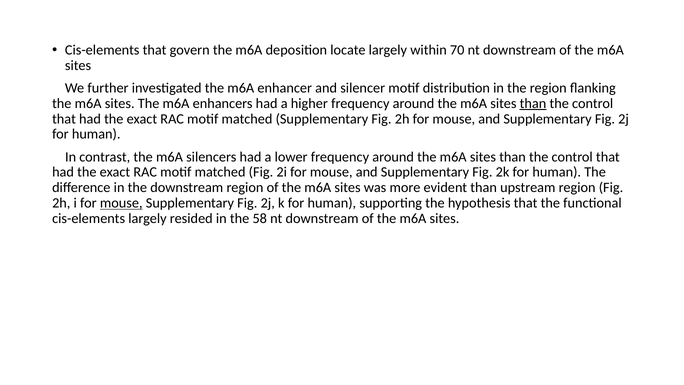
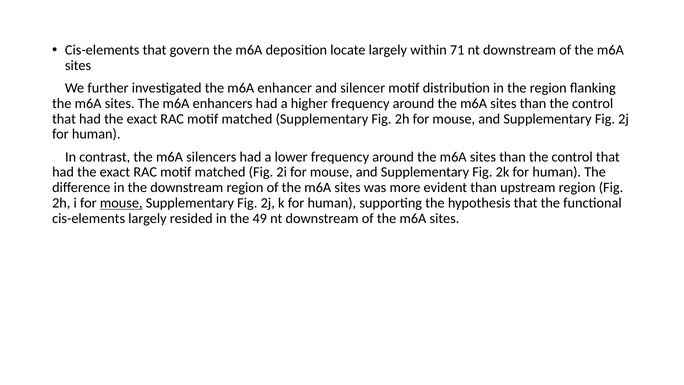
70: 70 -> 71 (457, 50)
than underline: present -> none (533, 103)
58: 58 -> 49 (260, 218)
